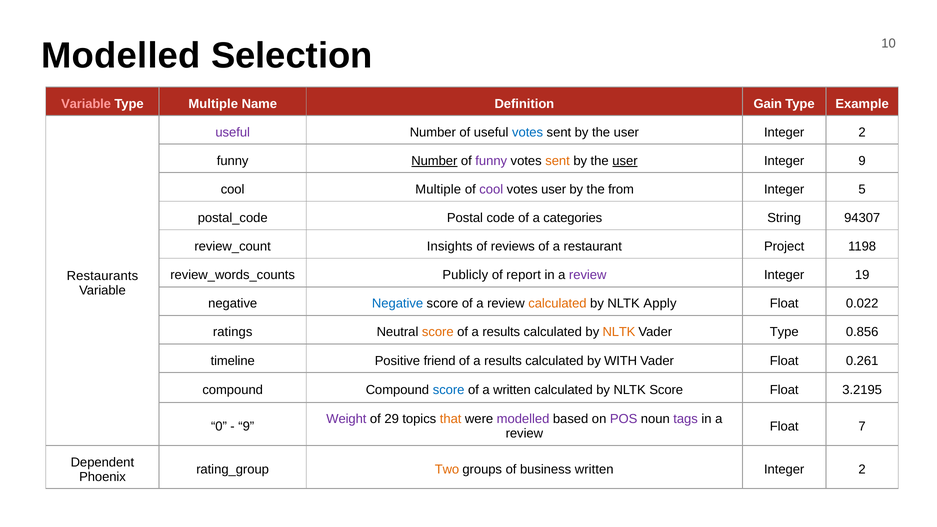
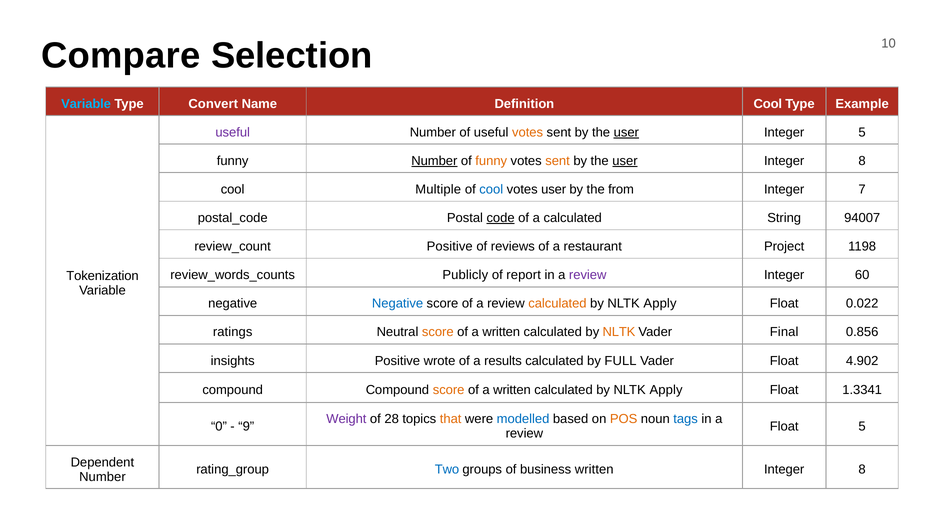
Modelled: Modelled -> Compare (121, 56)
Variable colour: pink -> light blue (86, 104)
Type Multiple: Multiple -> Convert (213, 104)
Definition Gain: Gain -> Cool (768, 104)
votes colour: blue -> orange (528, 132)
user underline: none -> present (626, 132)
2: 2 -> 5 (862, 132)
funny colour: purple -> orange (491, 161)
9: 9 -> 8 (862, 161)
cool colour: purple -> blue (491, 189)
5: 5 -> 7 (862, 189)
code underline: none -> present (501, 218)
a categories: categories -> calculated (573, 218)
94307: 94307 -> 94007 (862, 218)
Insights: Insights -> Positive (450, 247)
19: 19 -> 60 (862, 275)
Restaurants: Restaurants -> Tokenization (103, 276)
results: results -> written (501, 332)
Vader Type: Type -> Final (784, 332)
timeline: timeline -> insights (233, 361)
friend: friend -> wrote (440, 361)
WITH: WITH -> FULL (621, 361)
0.261: 0.261 -> 4.902 (862, 361)
score colour: blue -> orange (449, 390)
Score: Score -> Apply (666, 390)
3.2195: 3.2195 -> 1.3341 (862, 390)
29: 29 -> 28 (392, 419)
modelled colour: purple -> blue (523, 419)
POS colour: purple -> orange (624, 419)
tags colour: purple -> blue (686, 419)
Float 7: 7 -> 5 (862, 426)
Two colour: orange -> blue (447, 470)
2: 2 -> 8 (862, 470)
Phoenix: Phoenix -> Number (102, 477)
